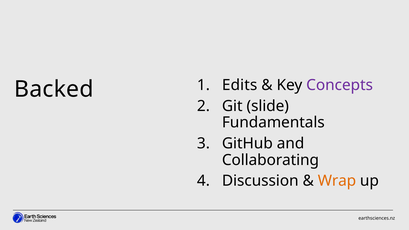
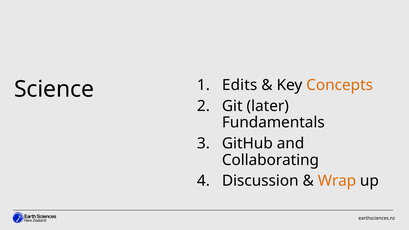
Backed: Backed -> Science (54, 89)
Concepts colour: purple -> orange (340, 85)
slide: slide -> later (268, 106)
